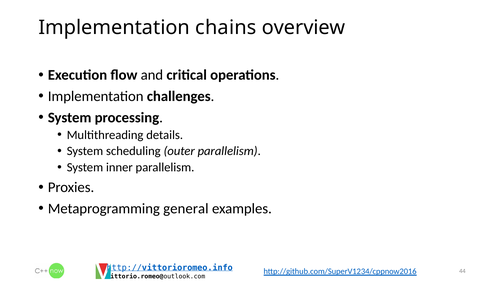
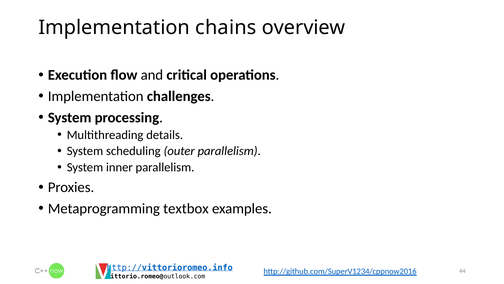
general: general -> textbox (186, 208)
